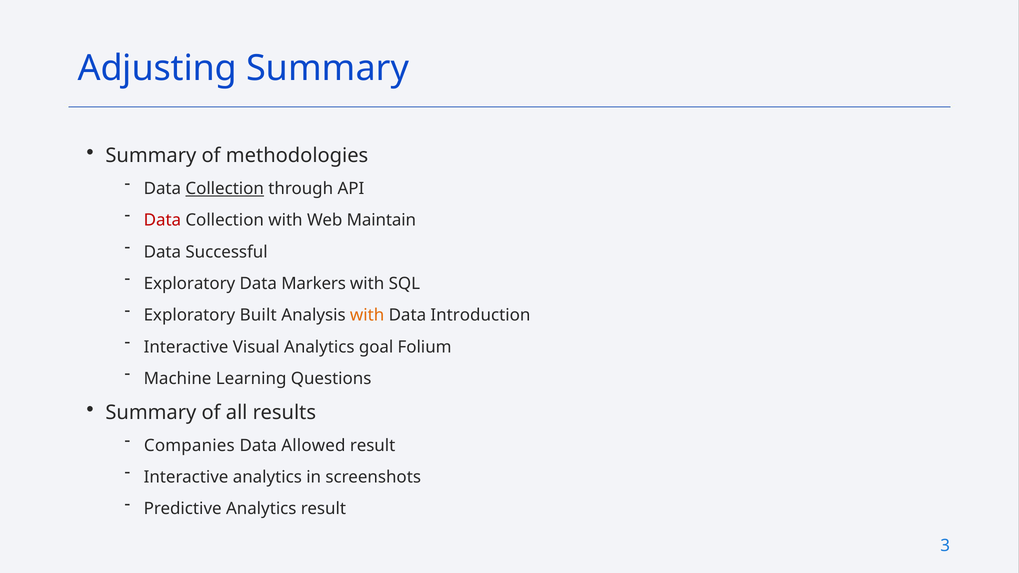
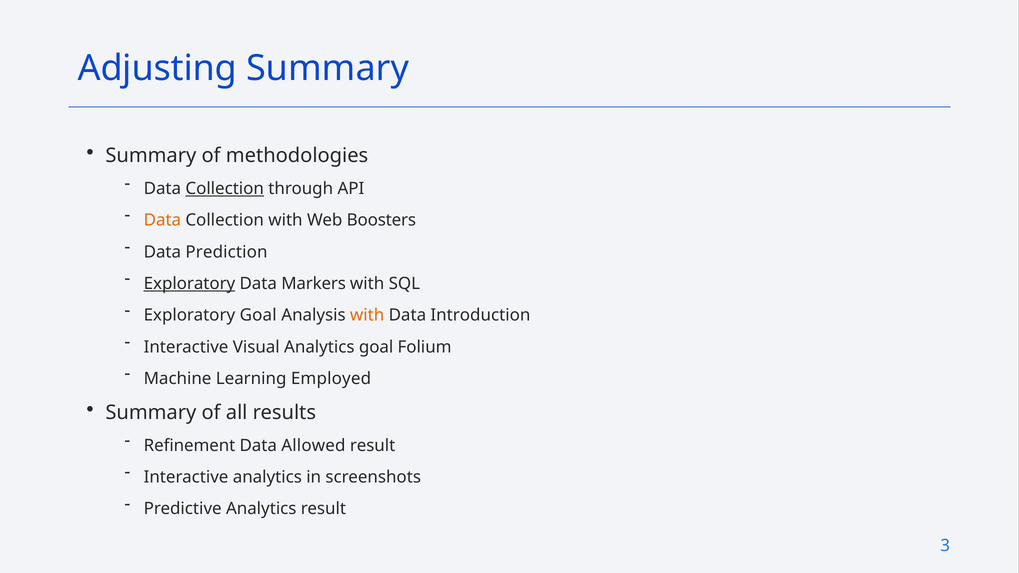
Data colour: red -> orange (162, 220)
Maintain: Maintain -> Boosters (381, 220)
Successful: Successful -> Prediction (226, 252)
Exploratory underline: none -> present (189, 284)
Exploratory Built: Built -> Goal (258, 315)
Questions: Questions -> Employed (331, 379)
Companies: Companies -> Refinement (189, 446)
